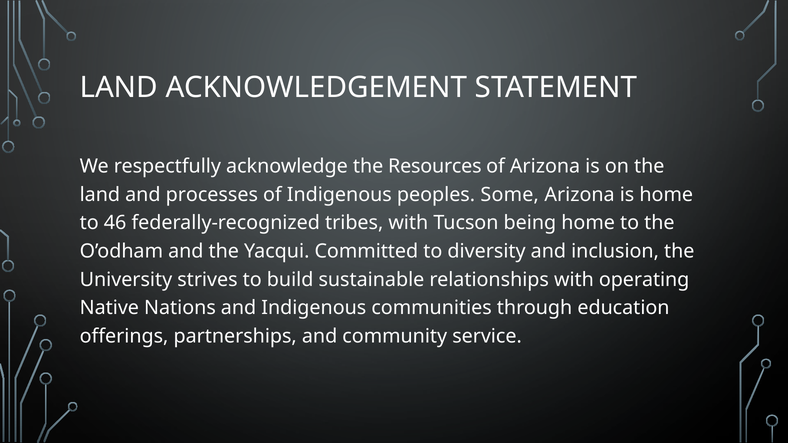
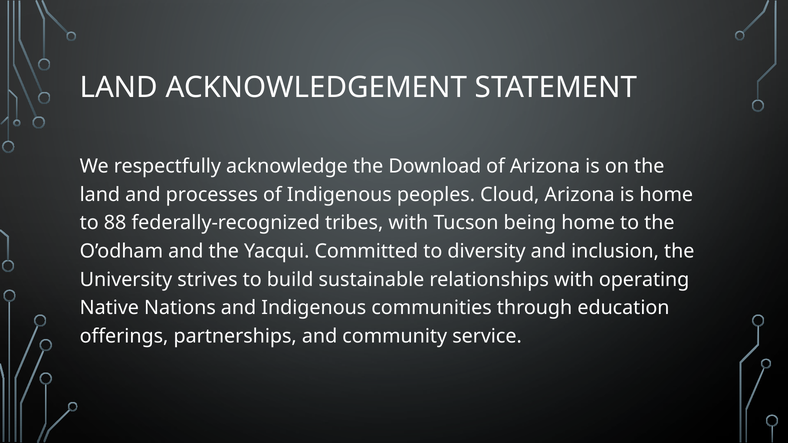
Resources: Resources -> Download (435, 166)
Some: Some -> Cloud (510, 195)
46: 46 -> 88 (115, 223)
